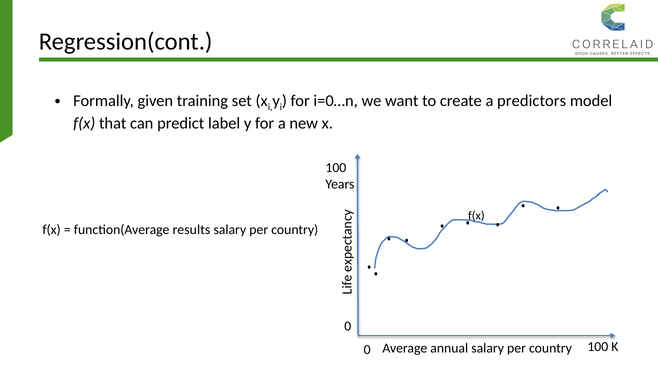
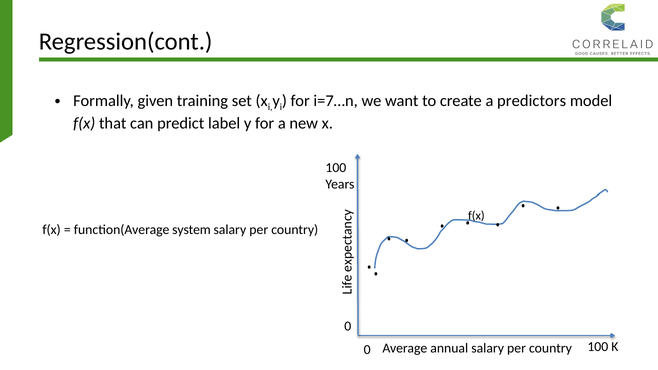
i=0…n: i=0…n -> i=7…n (336, 101)
results: results -> system (192, 230)
